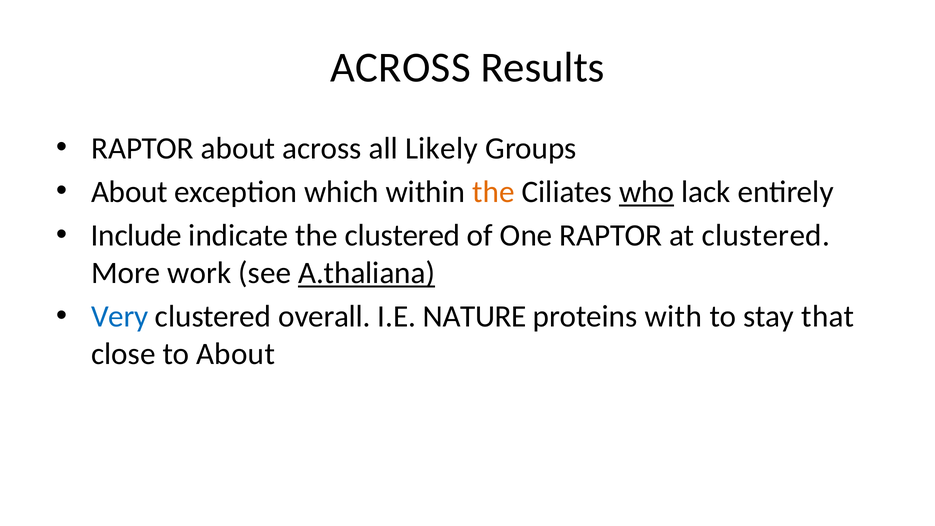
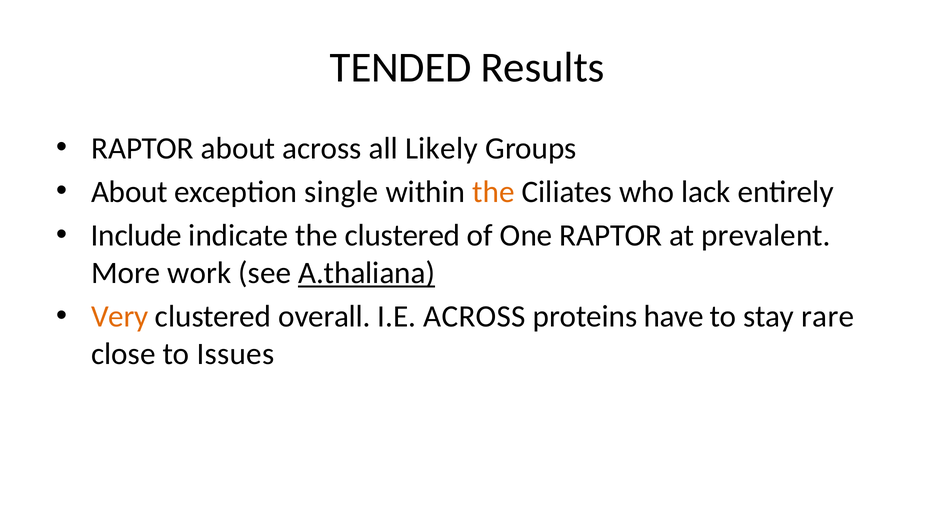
ACROSS: ACROSS -> TENDED (401, 68)
which: which -> single (341, 192)
who underline: present -> none (647, 192)
at clustered: clustered -> prevalent (766, 236)
Very colour: blue -> orange (120, 317)
I.E NATURE: NATURE -> ACROSS (474, 317)
with: with -> have (674, 317)
that: that -> rare (828, 317)
to About: About -> Issues (236, 354)
